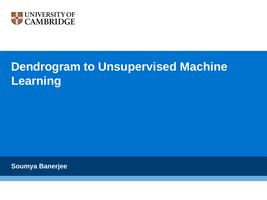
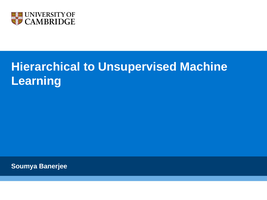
Dendrogram: Dendrogram -> Hierarchical (46, 67)
